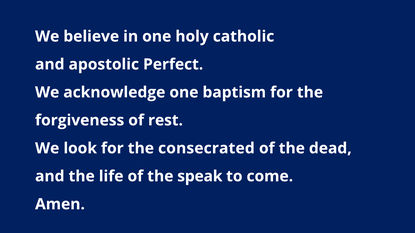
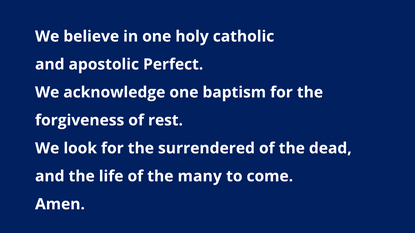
consecrated: consecrated -> surrendered (206, 149)
speak: speak -> many (200, 177)
